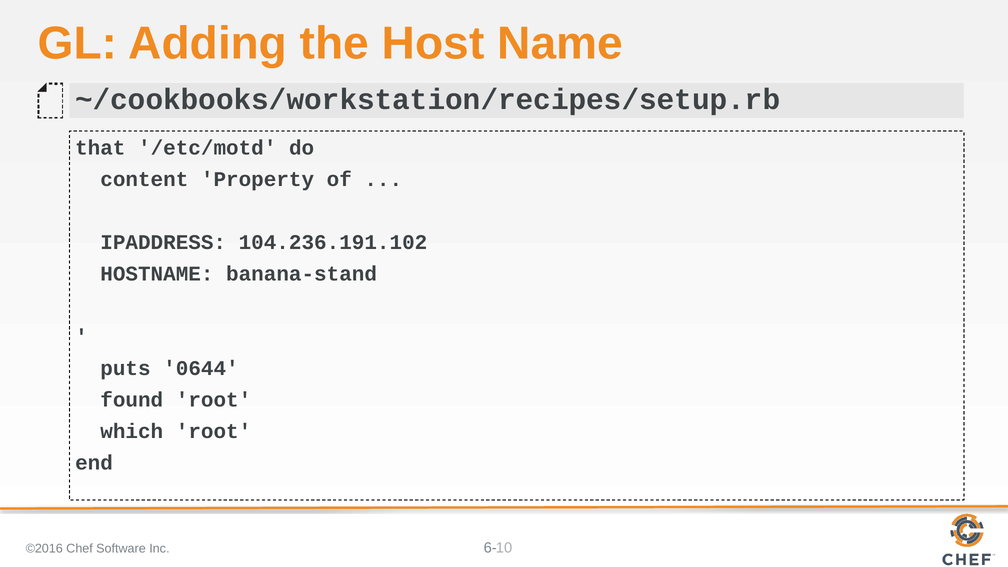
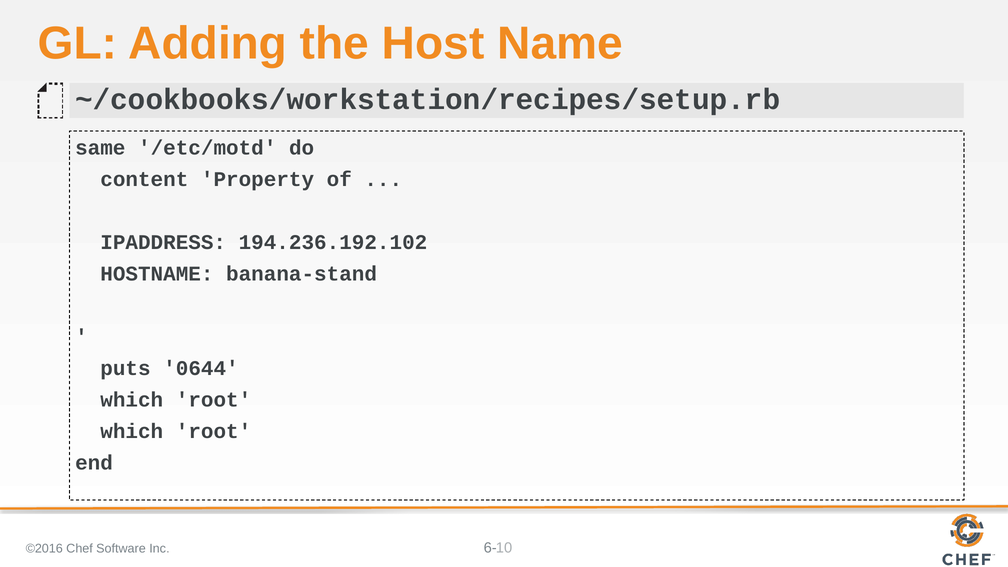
that: that -> same (100, 148)
104.236.191.102: 104.236.191.102 -> 194.236.192.102 (333, 242)
found: found -> which (132, 400)
